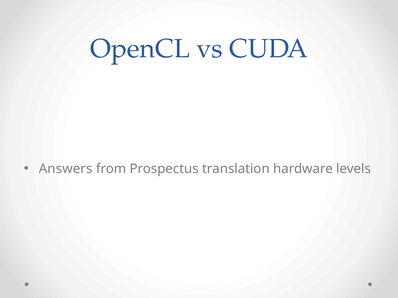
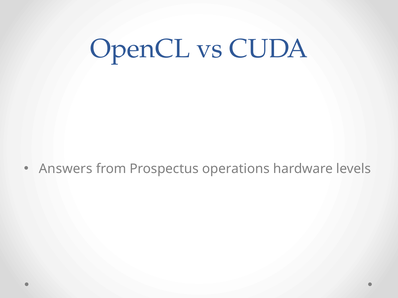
translation: translation -> operations (236, 169)
